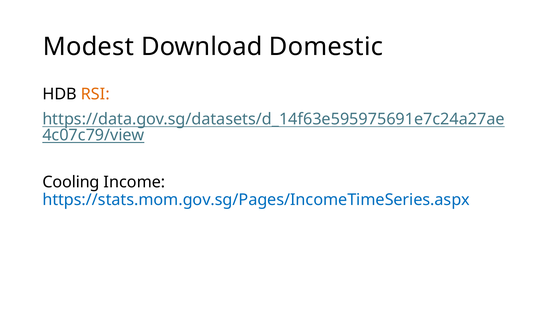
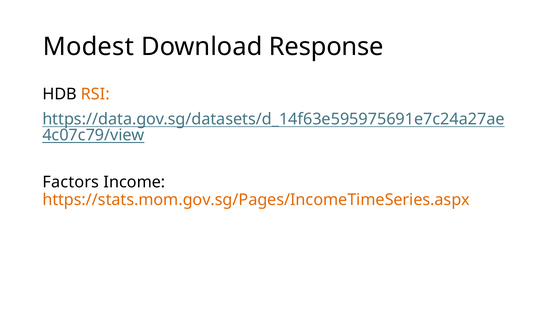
Domestic: Domestic -> Response (326, 47)
Cooling: Cooling -> Factors (71, 182)
https://stats.mom.gov.sg/Pages/IncomeTimeSeries.aspx colour: blue -> orange (256, 199)
